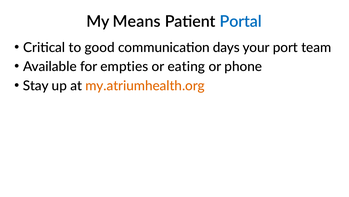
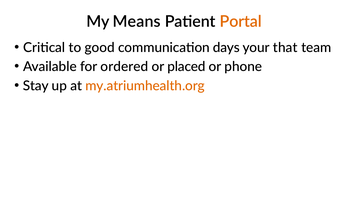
Portal colour: blue -> orange (241, 22)
port: port -> that (285, 47)
empties: empties -> ordered (124, 67)
eating: eating -> placed (186, 67)
